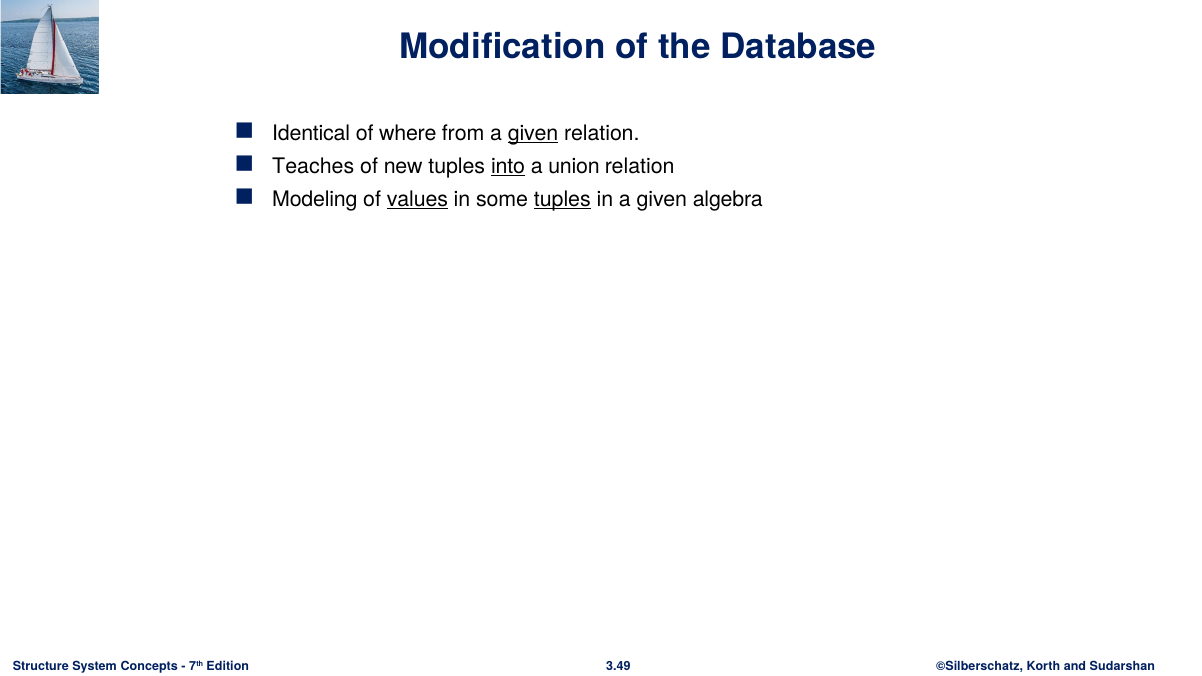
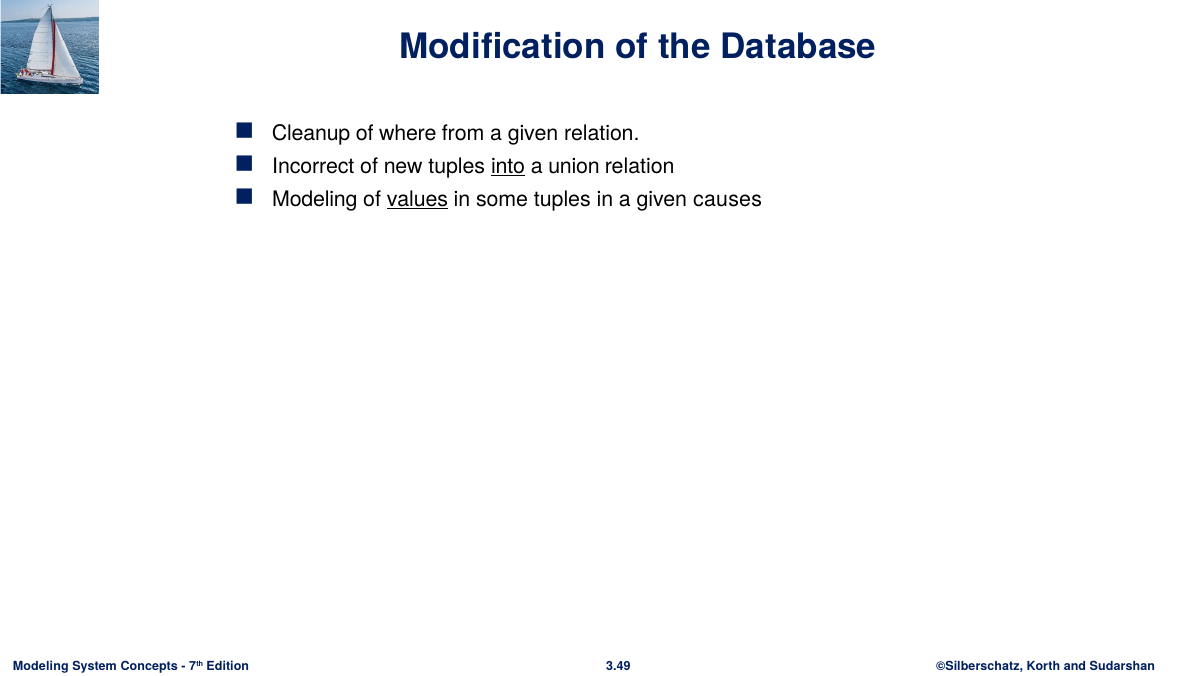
Identical: Identical -> Cleanup (311, 133)
given underline: present -> none (533, 133)
Teaches: Teaches -> Incorrect (313, 166)
tuples underline: present -> none (562, 199)
algebra: algebra -> causes (728, 199)
Structure: Structure -> Modeling (41, 666)
